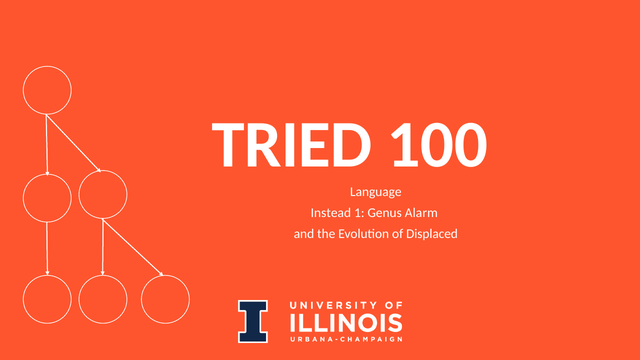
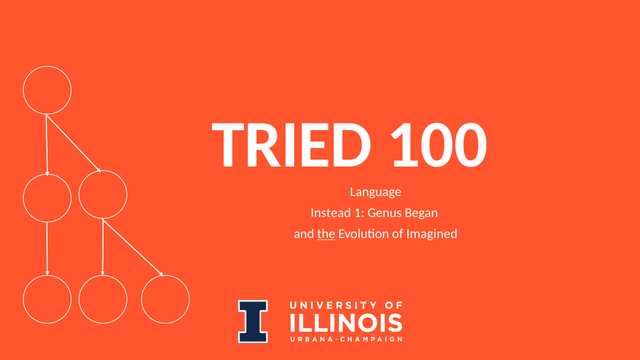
Alarm: Alarm -> Began (421, 213)
the underline: none -> present (326, 234)
Displaced: Displaced -> Imagined (432, 234)
